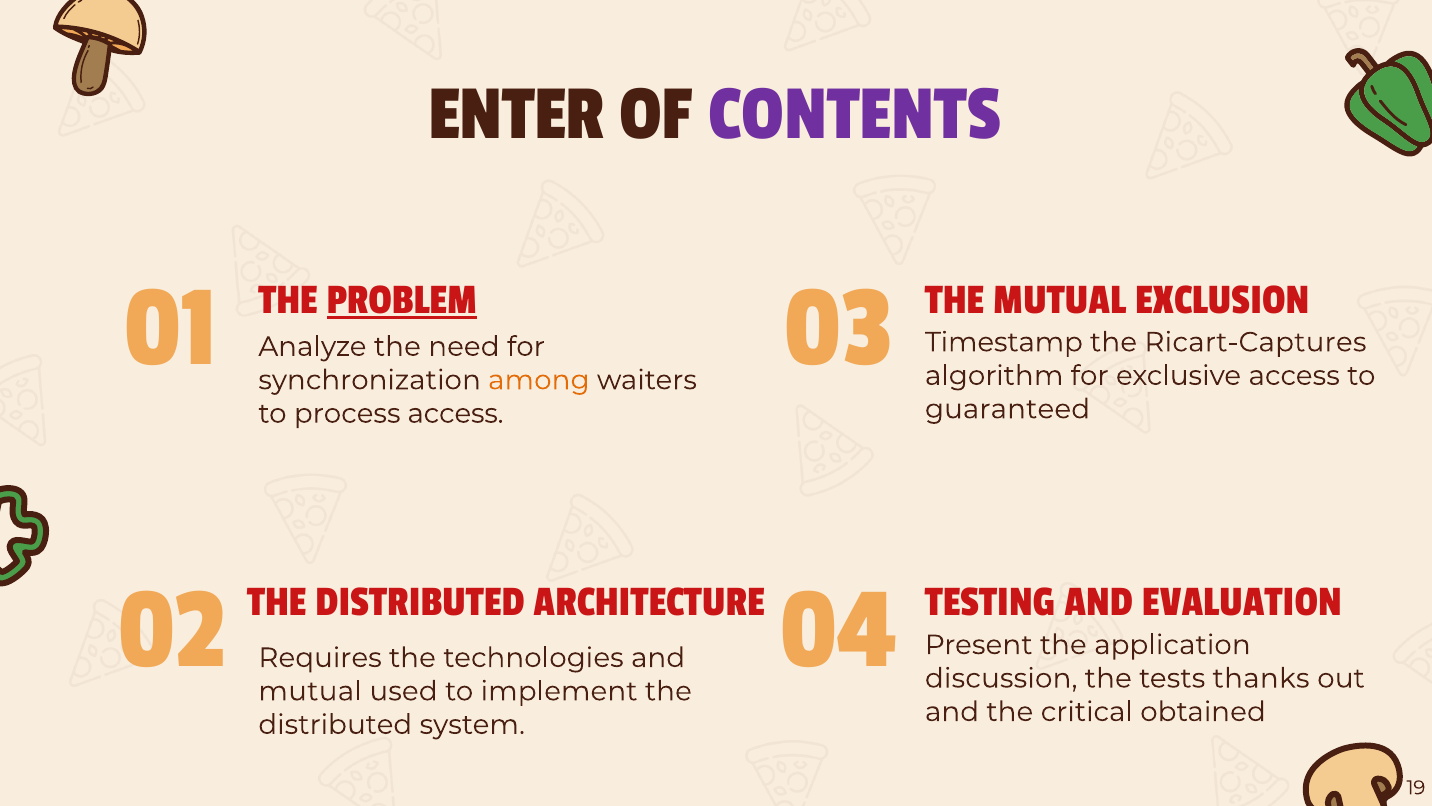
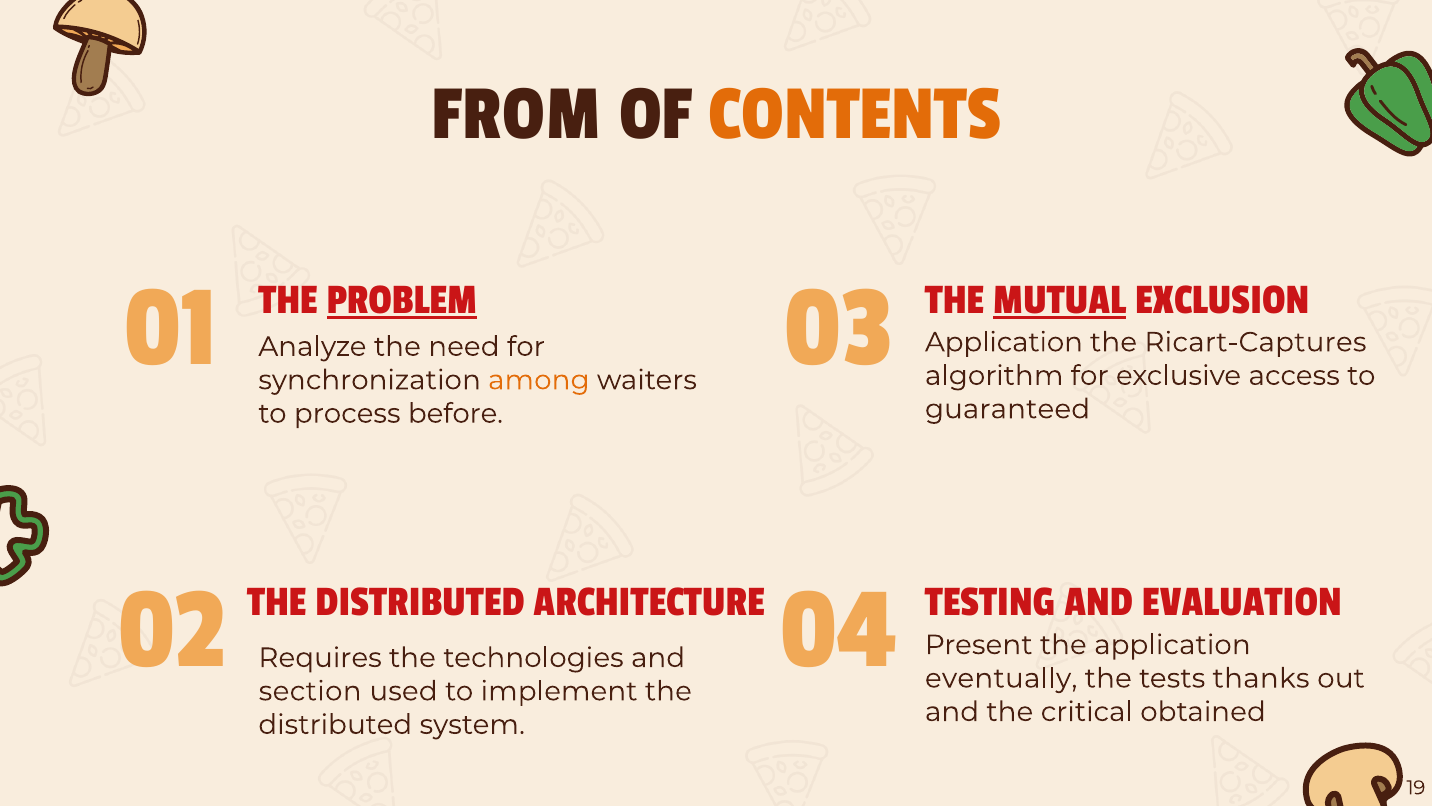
ENTER: ENTER -> FROM (516, 112)
CONTENTS colour: purple -> orange (855, 112)
MUTUAL underline: none -> present (1060, 298)
Timestamp: Timestamp -> Application (1004, 342)
process access: access -> before (455, 413)
discussion: discussion -> eventually (1001, 678)
mutual: mutual -> section (310, 691)
